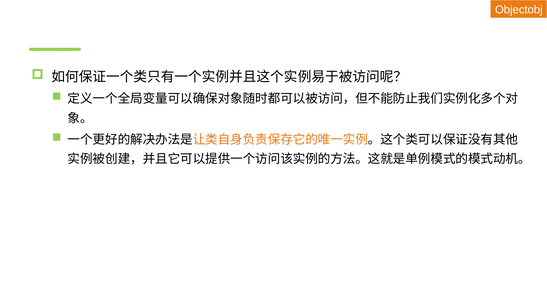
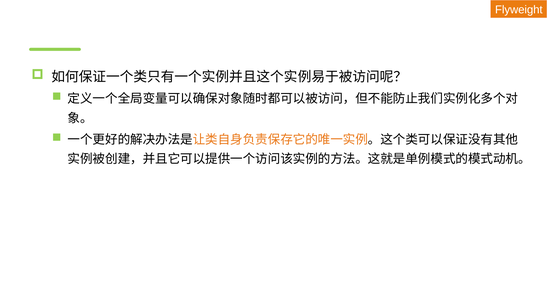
Objectobj: Objectobj -> Flyweight (519, 10)
